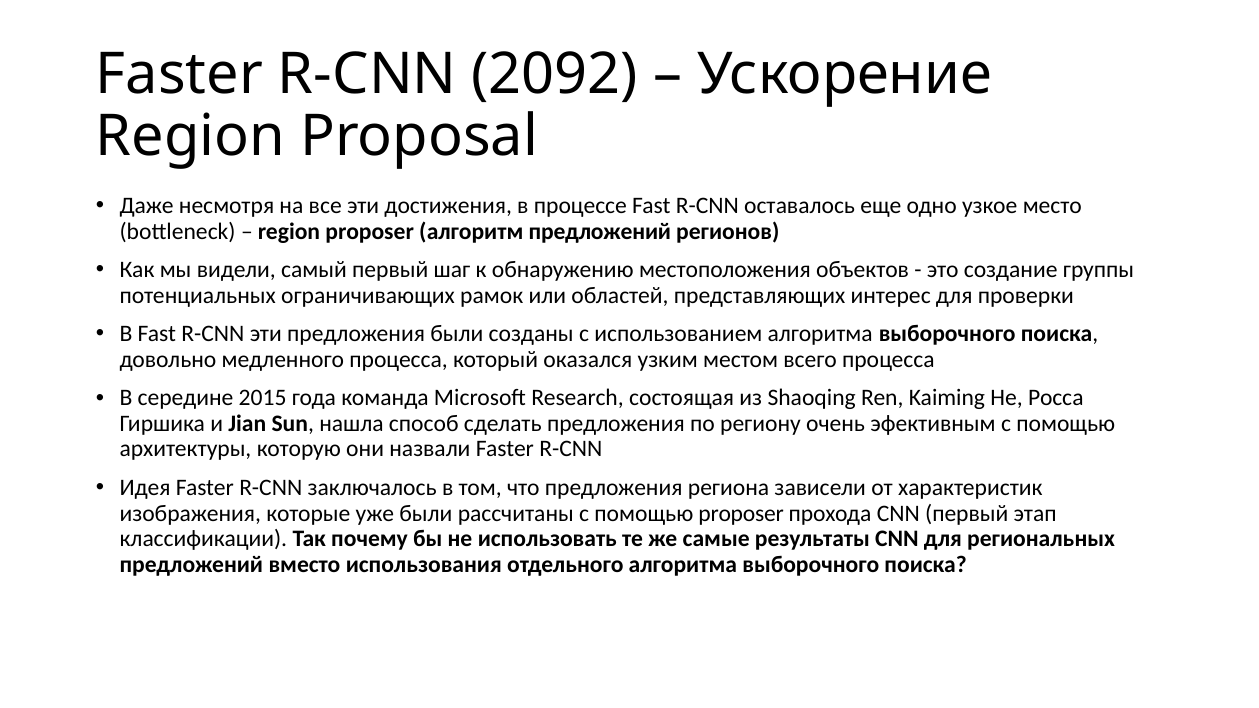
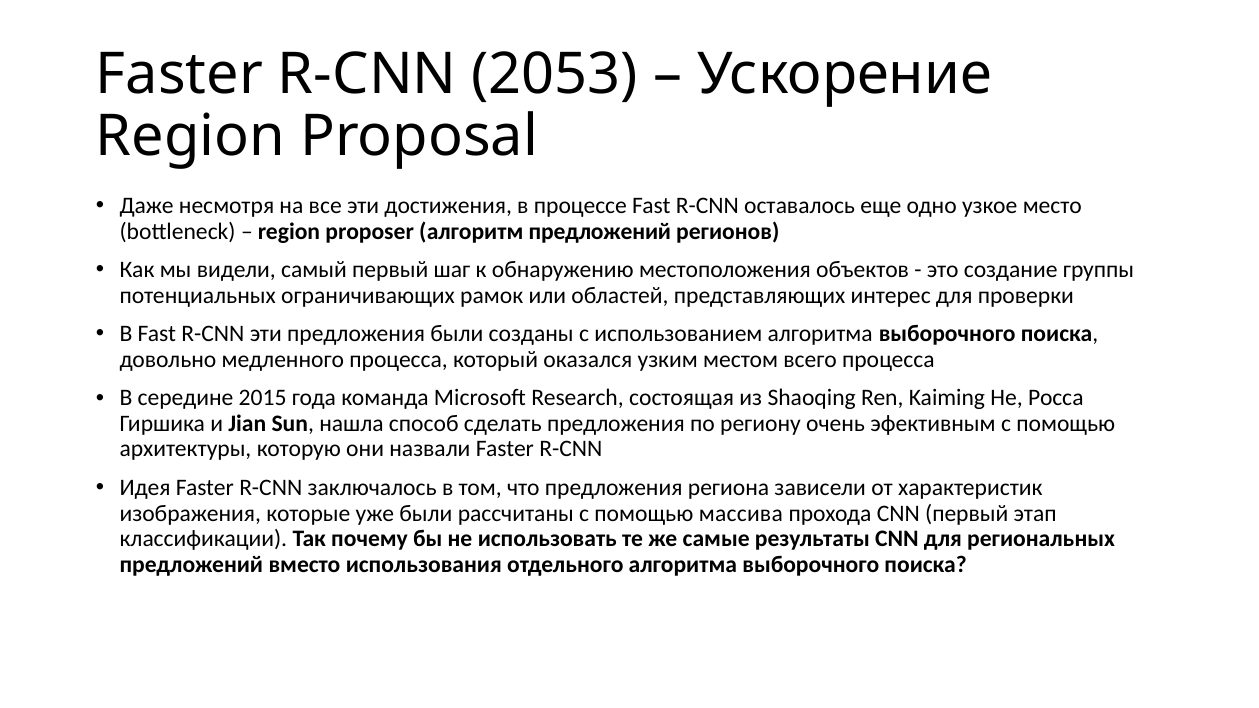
2092: 2092 -> 2053 (555, 75)
помощью proposer: proposer -> массива (741, 513)
